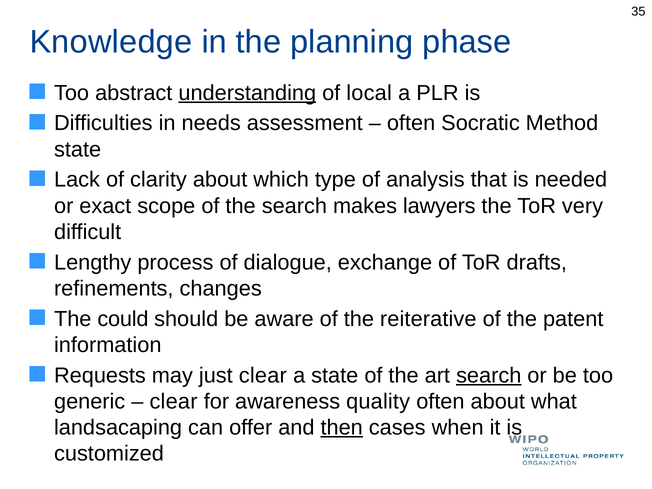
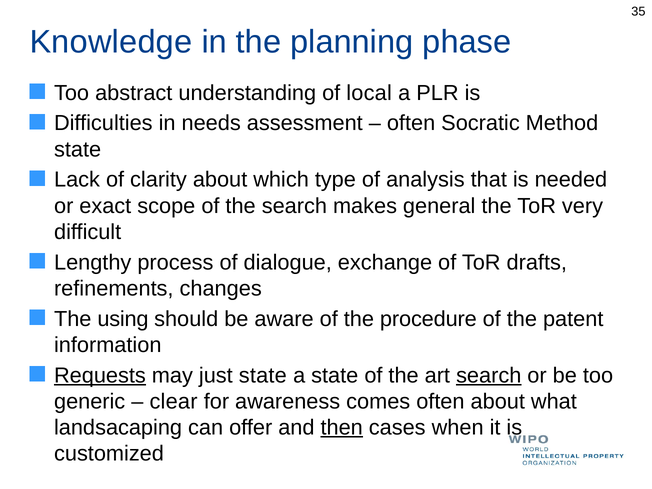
understanding underline: present -> none (247, 93)
makes lawyers: lawyers -> general (439, 206)
could: could -> using (123, 319)
reiterative: reiterative -> procedure (428, 319)
Requests underline: none -> present (100, 375)
just clear: clear -> state (263, 375)
quality: quality -> comes (378, 401)
